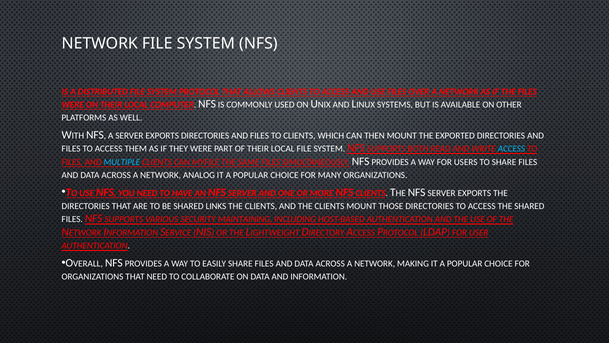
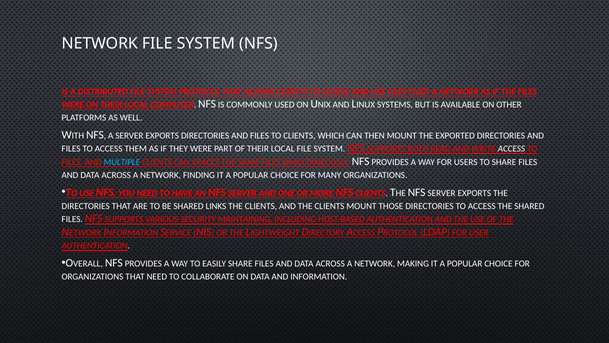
ACCESS colour: light blue -> white (511, 149)
MYFILE: MYFILE -> SPACES (206, 162)
ANALOG: ANALOG -> FINDING (199, 175)
